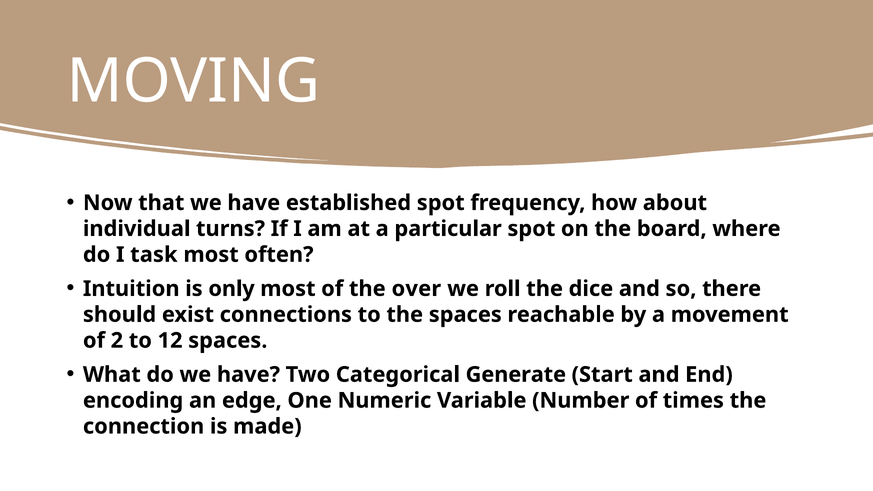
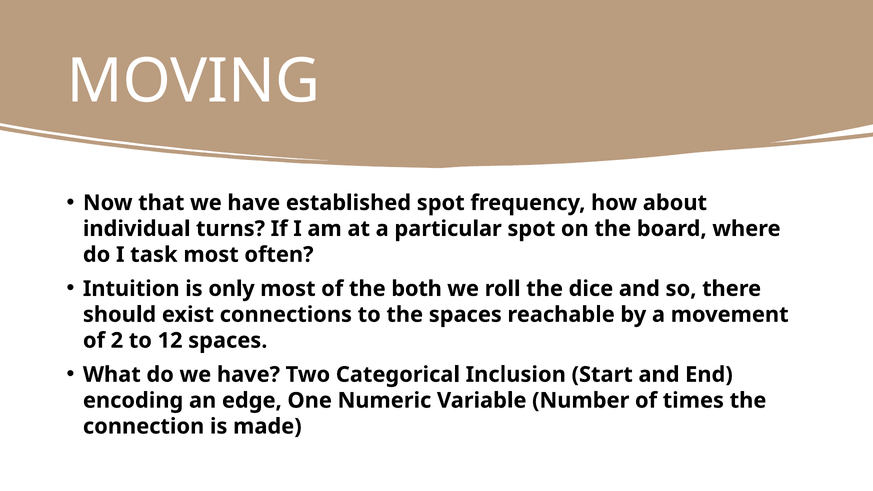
over: over -> both (417, 289)
Generate: Generate -> Inclusion (516, 375)
